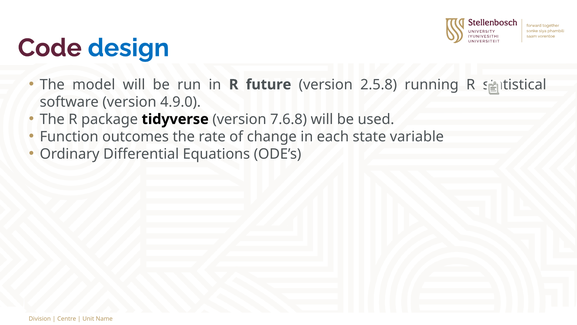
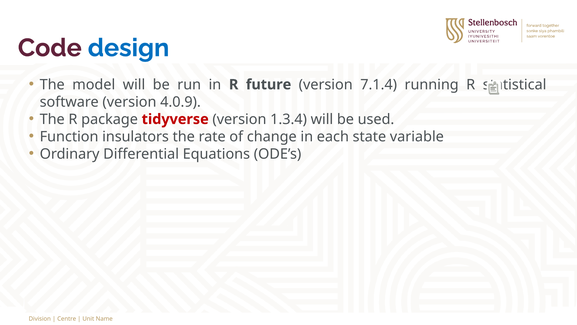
2.5.8: 2.5.8 -> 7.1.4 (379, 84)
4.9.0: 4.9.0 -> 4.0.9 (180, 102)
tidyverse colour: black -> red (175, 119)
7.6.8: 7.6.8 -> 1.3.4 (289, 119)
outcomes: outcomes -> insulators (136, 136)
